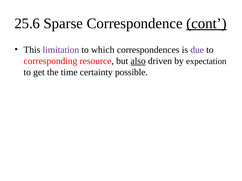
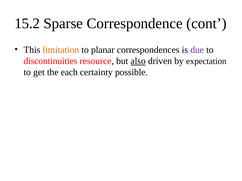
25.6: 25.6 -> 15.2 (27, 23)
cont underline: present -> none (206, 23)
limitation colour: purple -> orange (61, 50)
which: which -> planar (103, 50)
corresponding: corresponding -> discontinuities (50, 61)
time: time -> each (69, 72)
